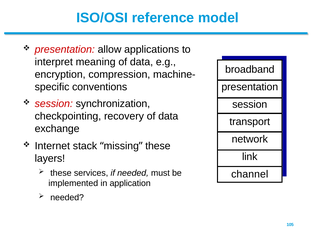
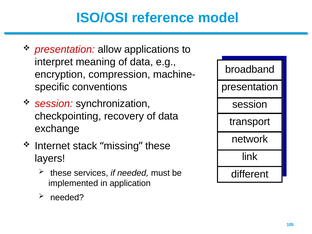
channel: channel -> different (250, 174)
